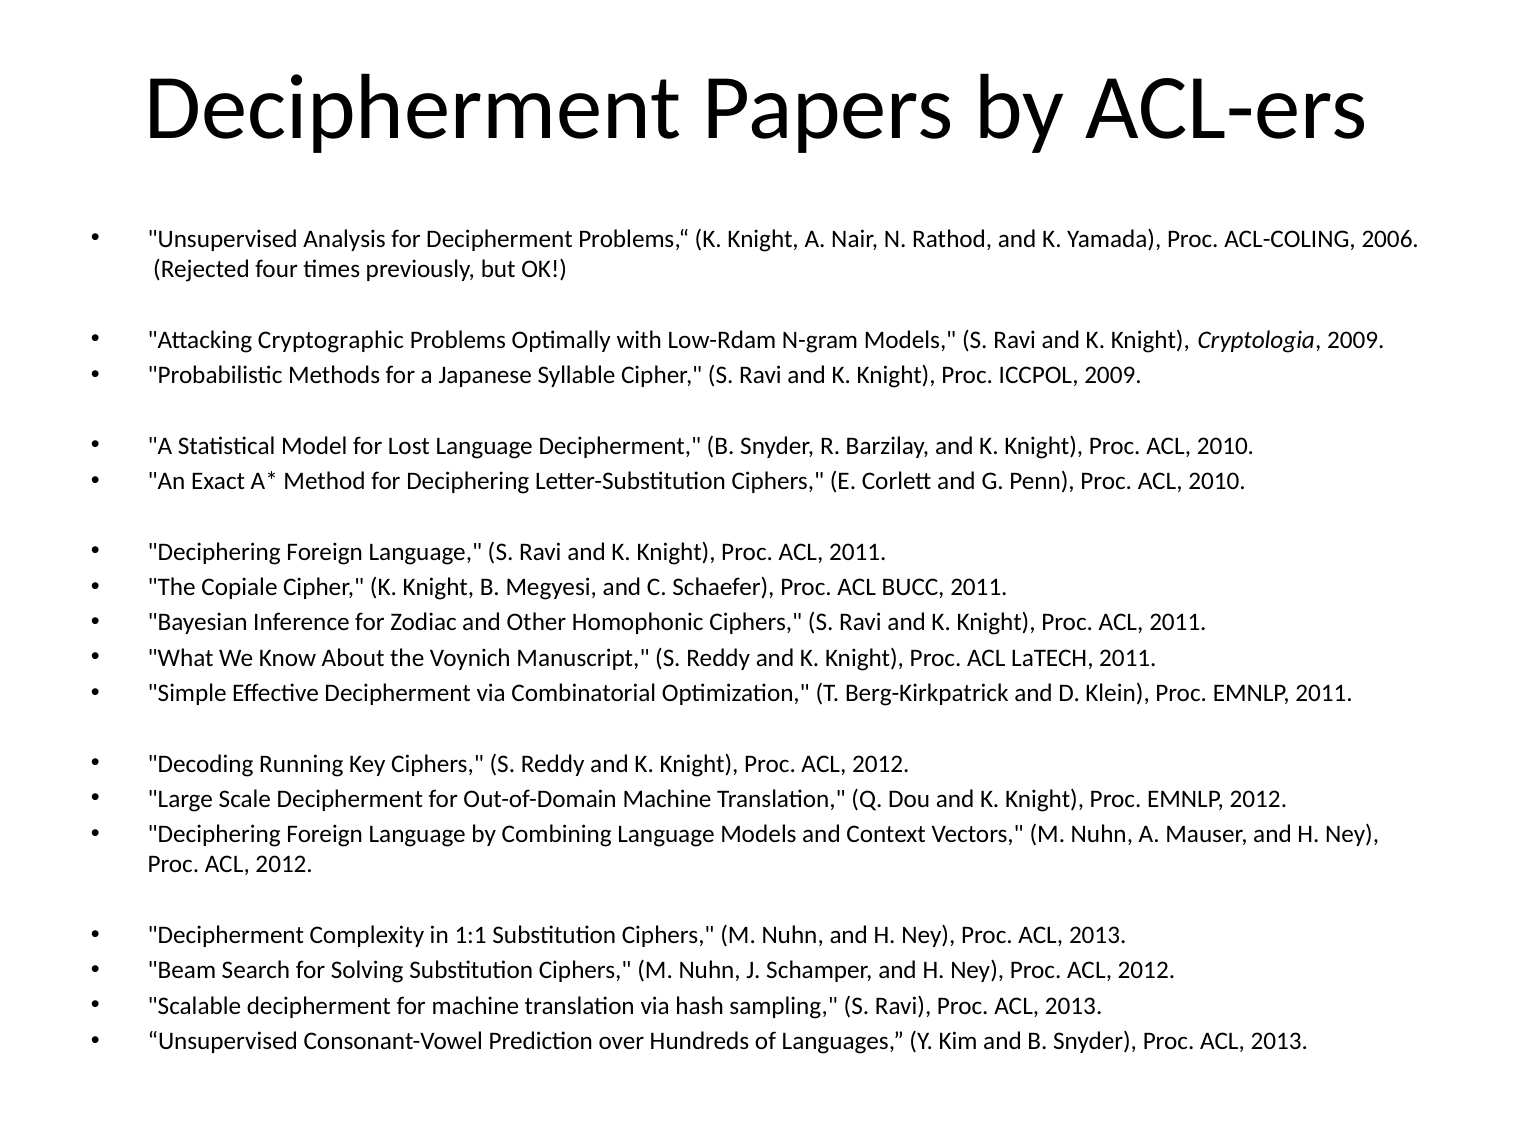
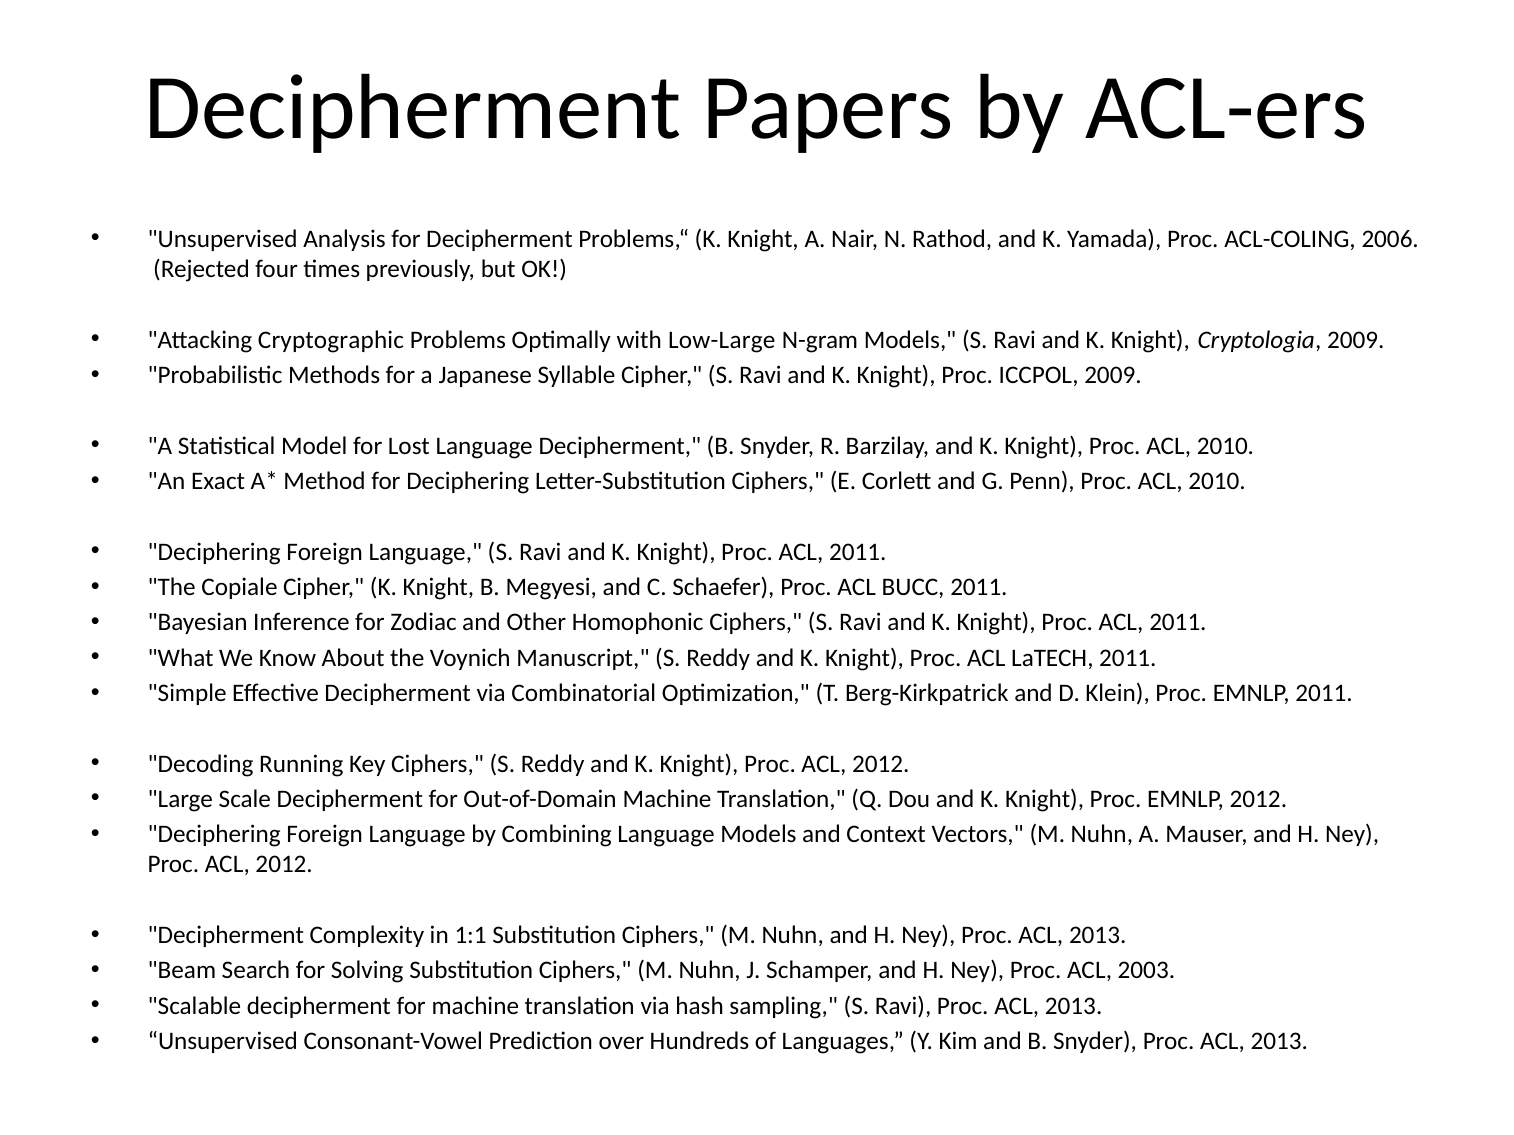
Low-Rdam: Low-Rdam -> Low-Large (722, 340)
2012: 2012 -> 2003 (1146, 971)
